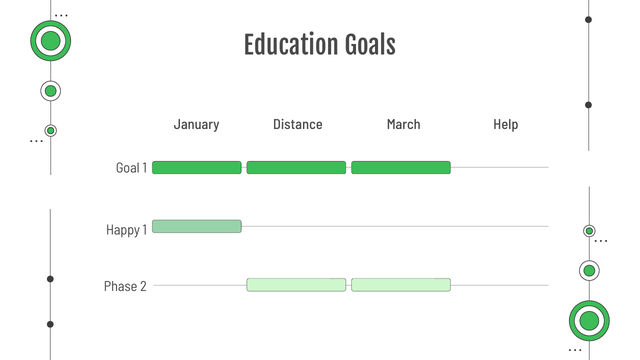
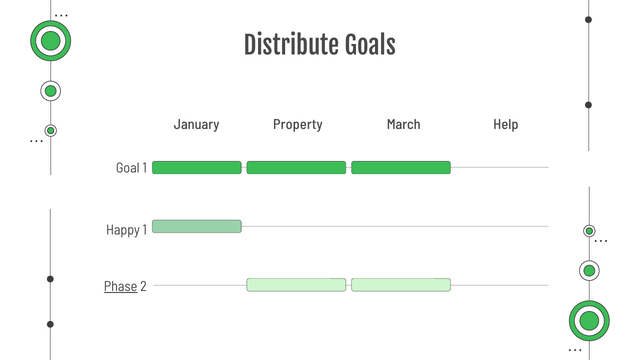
Education: Education -> Distribute (292, 47)
Distance: Distance -> Property (298, 125)
Phase underline: none -> present (121, 286)
